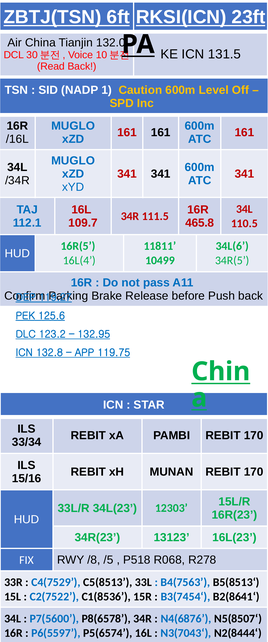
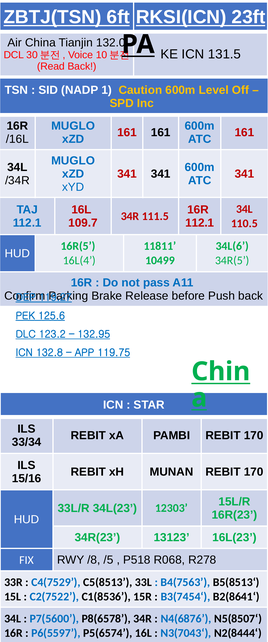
465.8: 465.8 -> 112.1 (200, 223)
